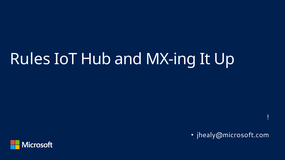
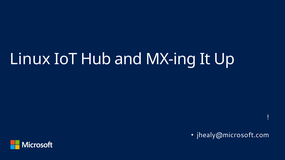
Rules: Rules -> Linux (30, 59)
